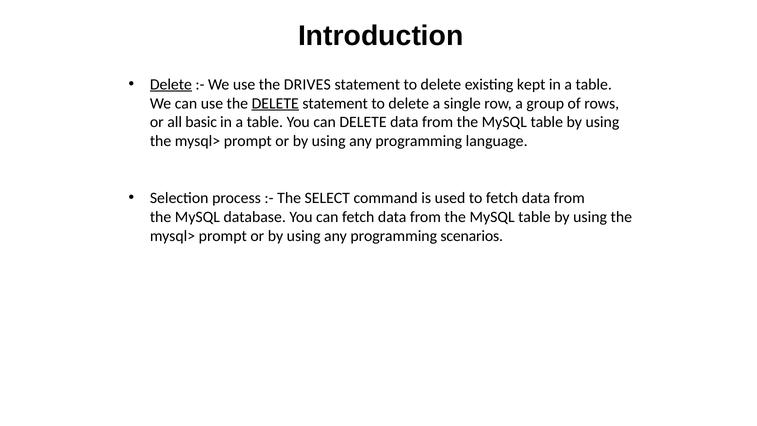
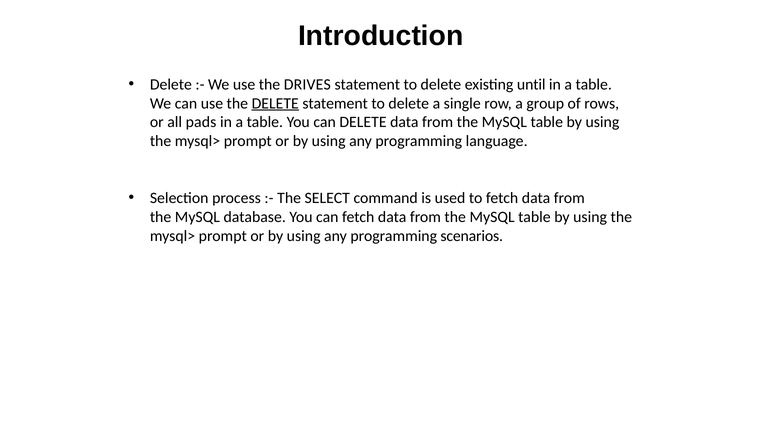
Delete underline: present -> none (171, 84)
kept: kept -> until (531, 84)
basic: basic -> pads (201, 122)
